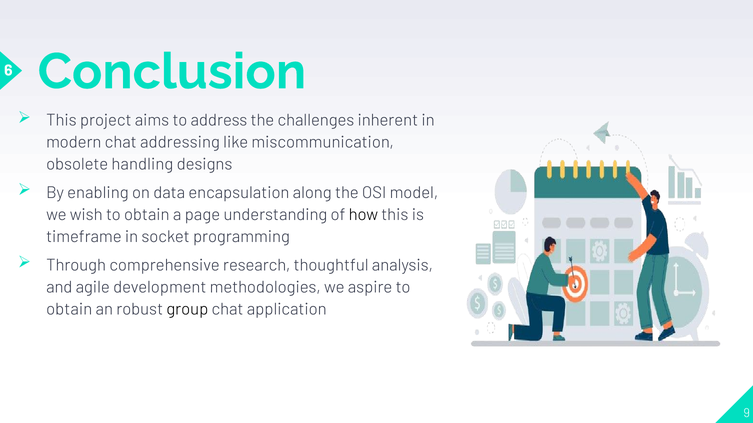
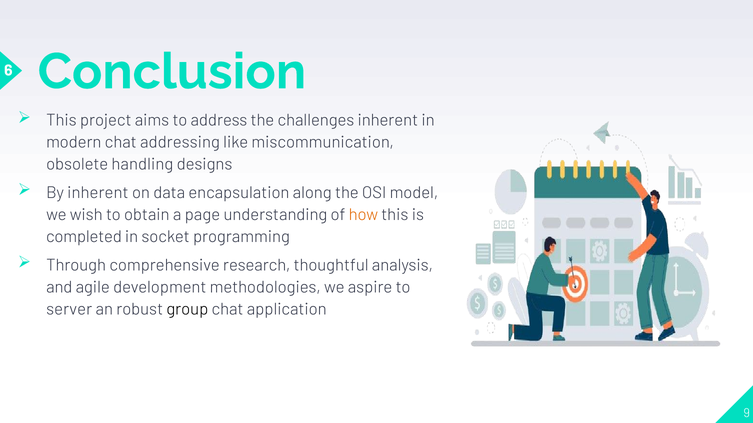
By enabling: enabling -> inherent (98, 193)
how colour: black -> orange (363, 215)
timeframe: timeframe -> completed (84, 237)
obtain: obtain -> server (69, 310)
